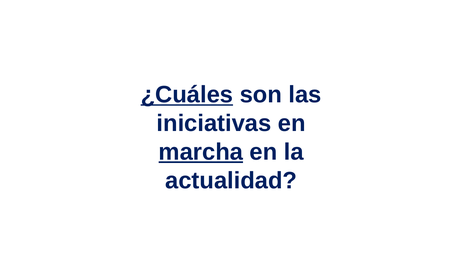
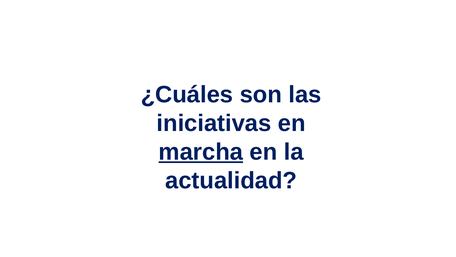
¿Cuáles underline: present -> none (187, 95)
